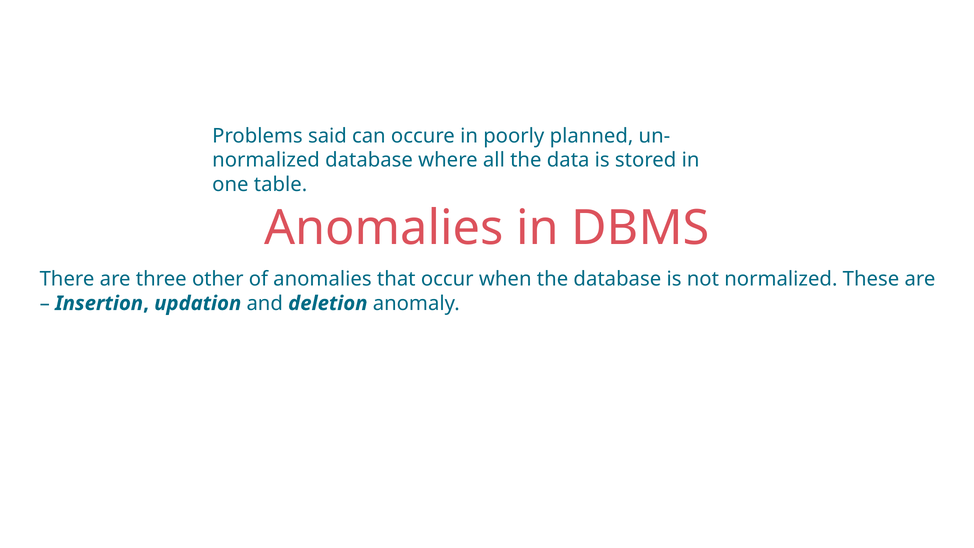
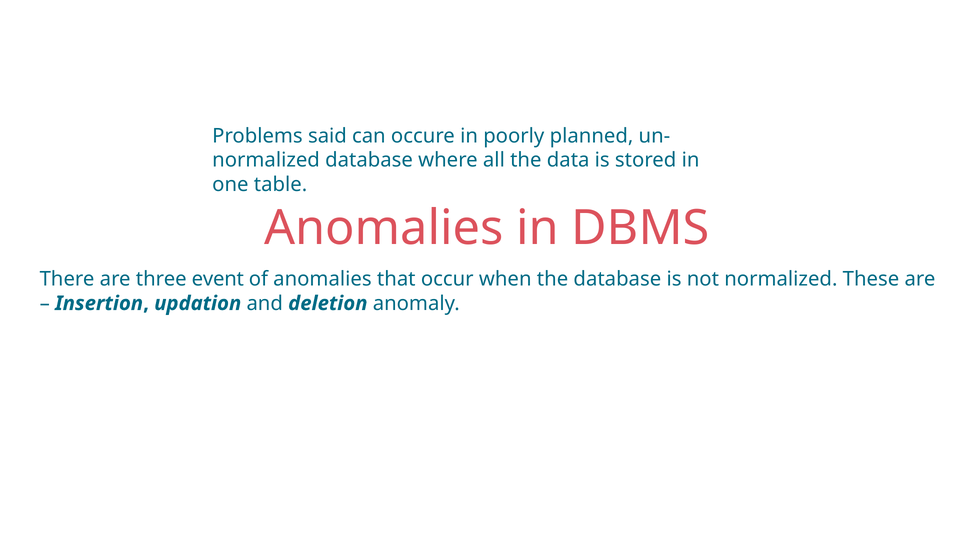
other: other -> event (218, 279)
